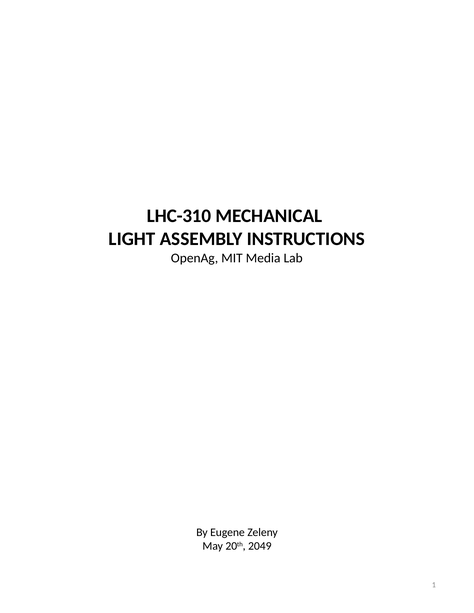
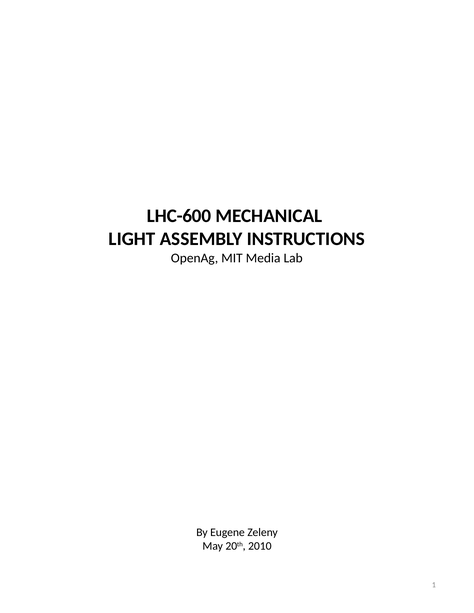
LHC-310: LHC-310 -> LHC-600 (179, 216)
2049: 2049 -> 2010 (260, 547)
